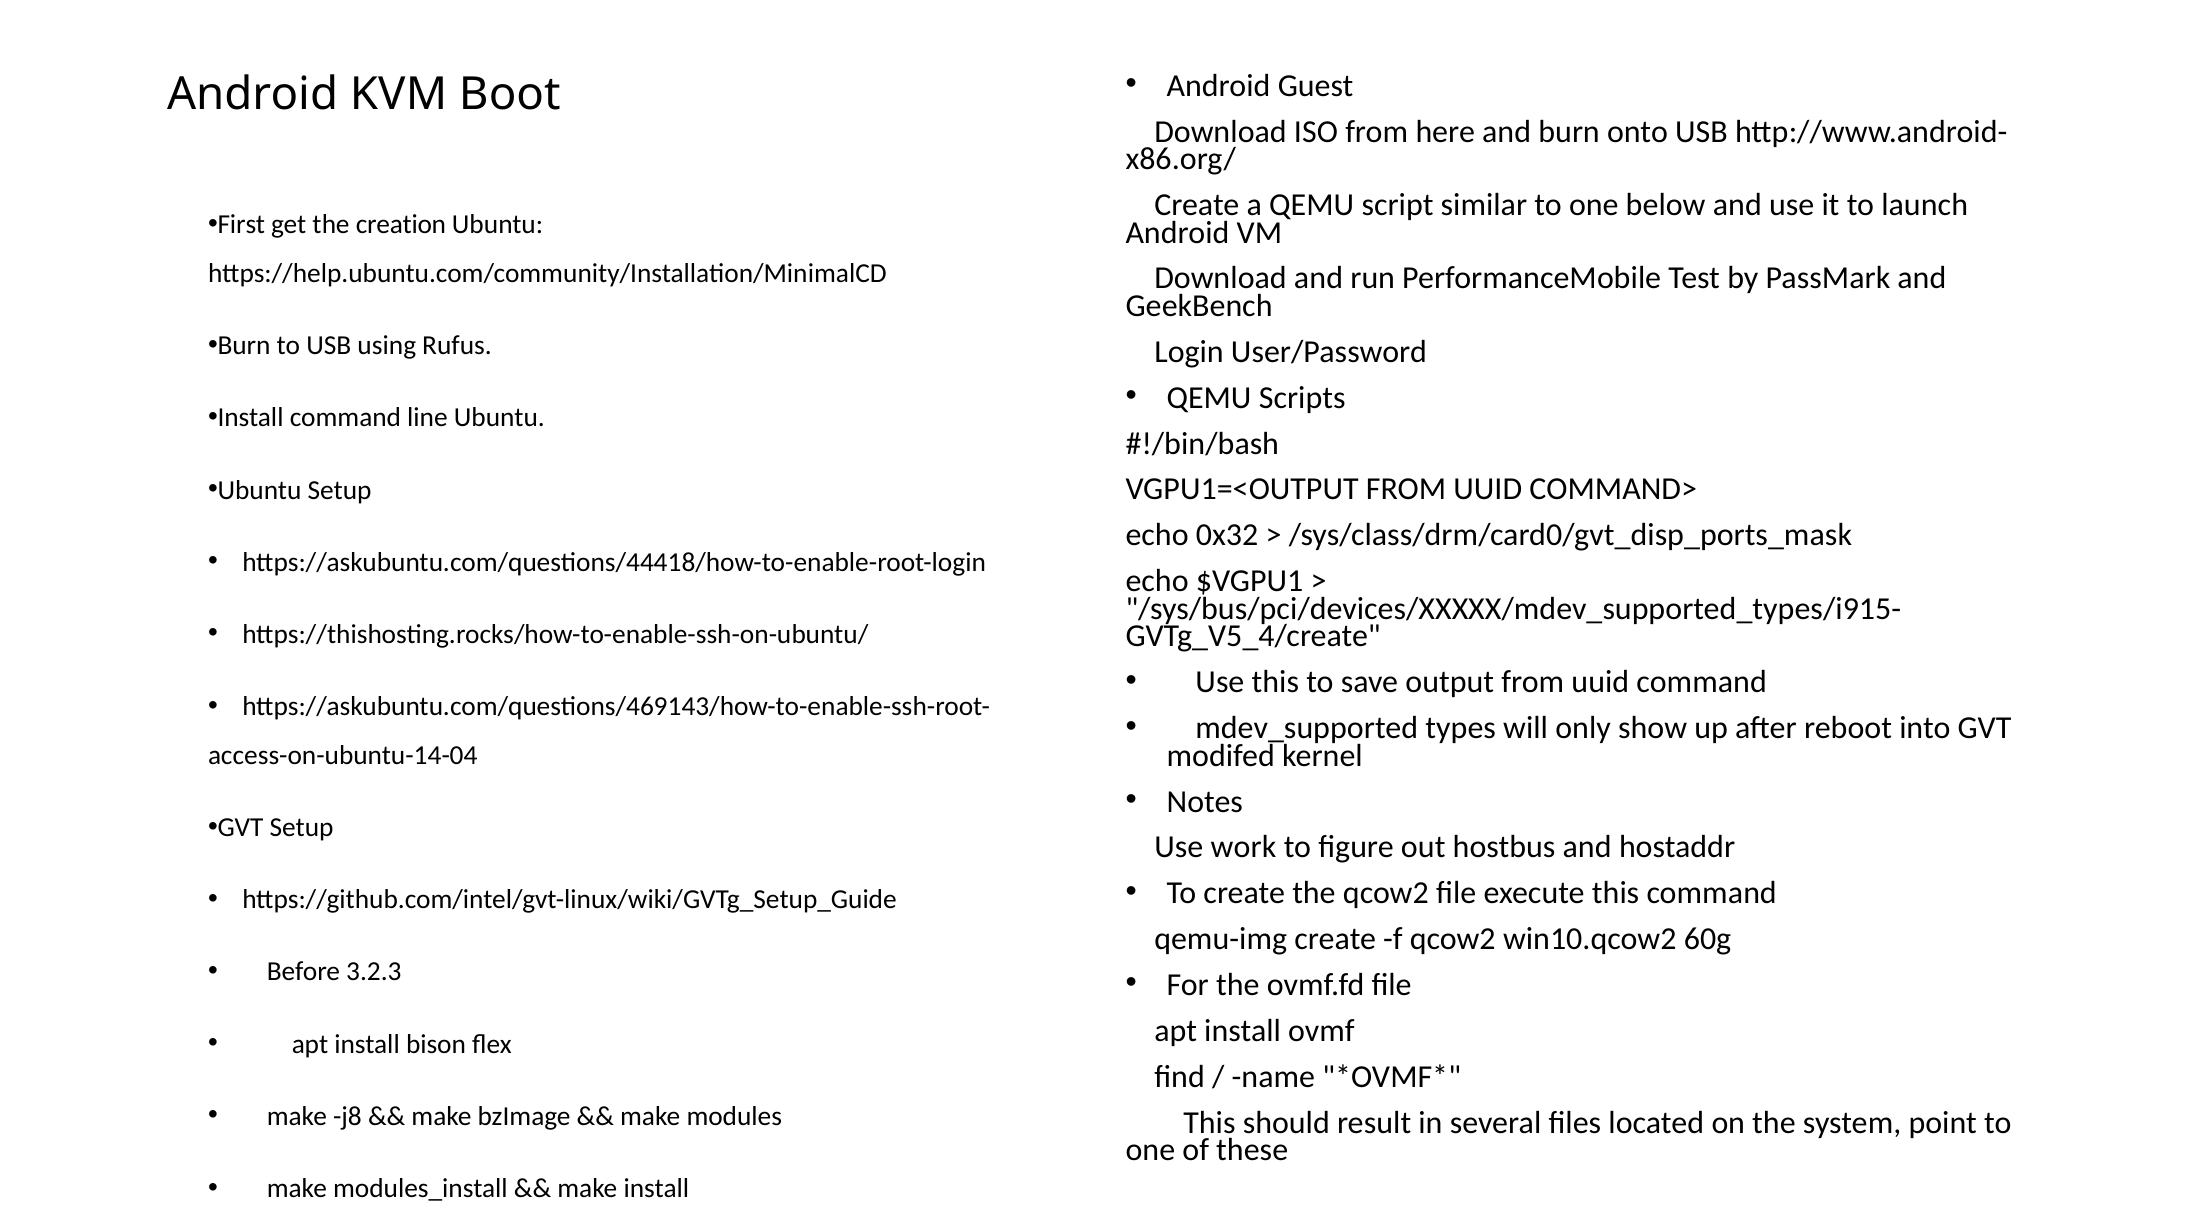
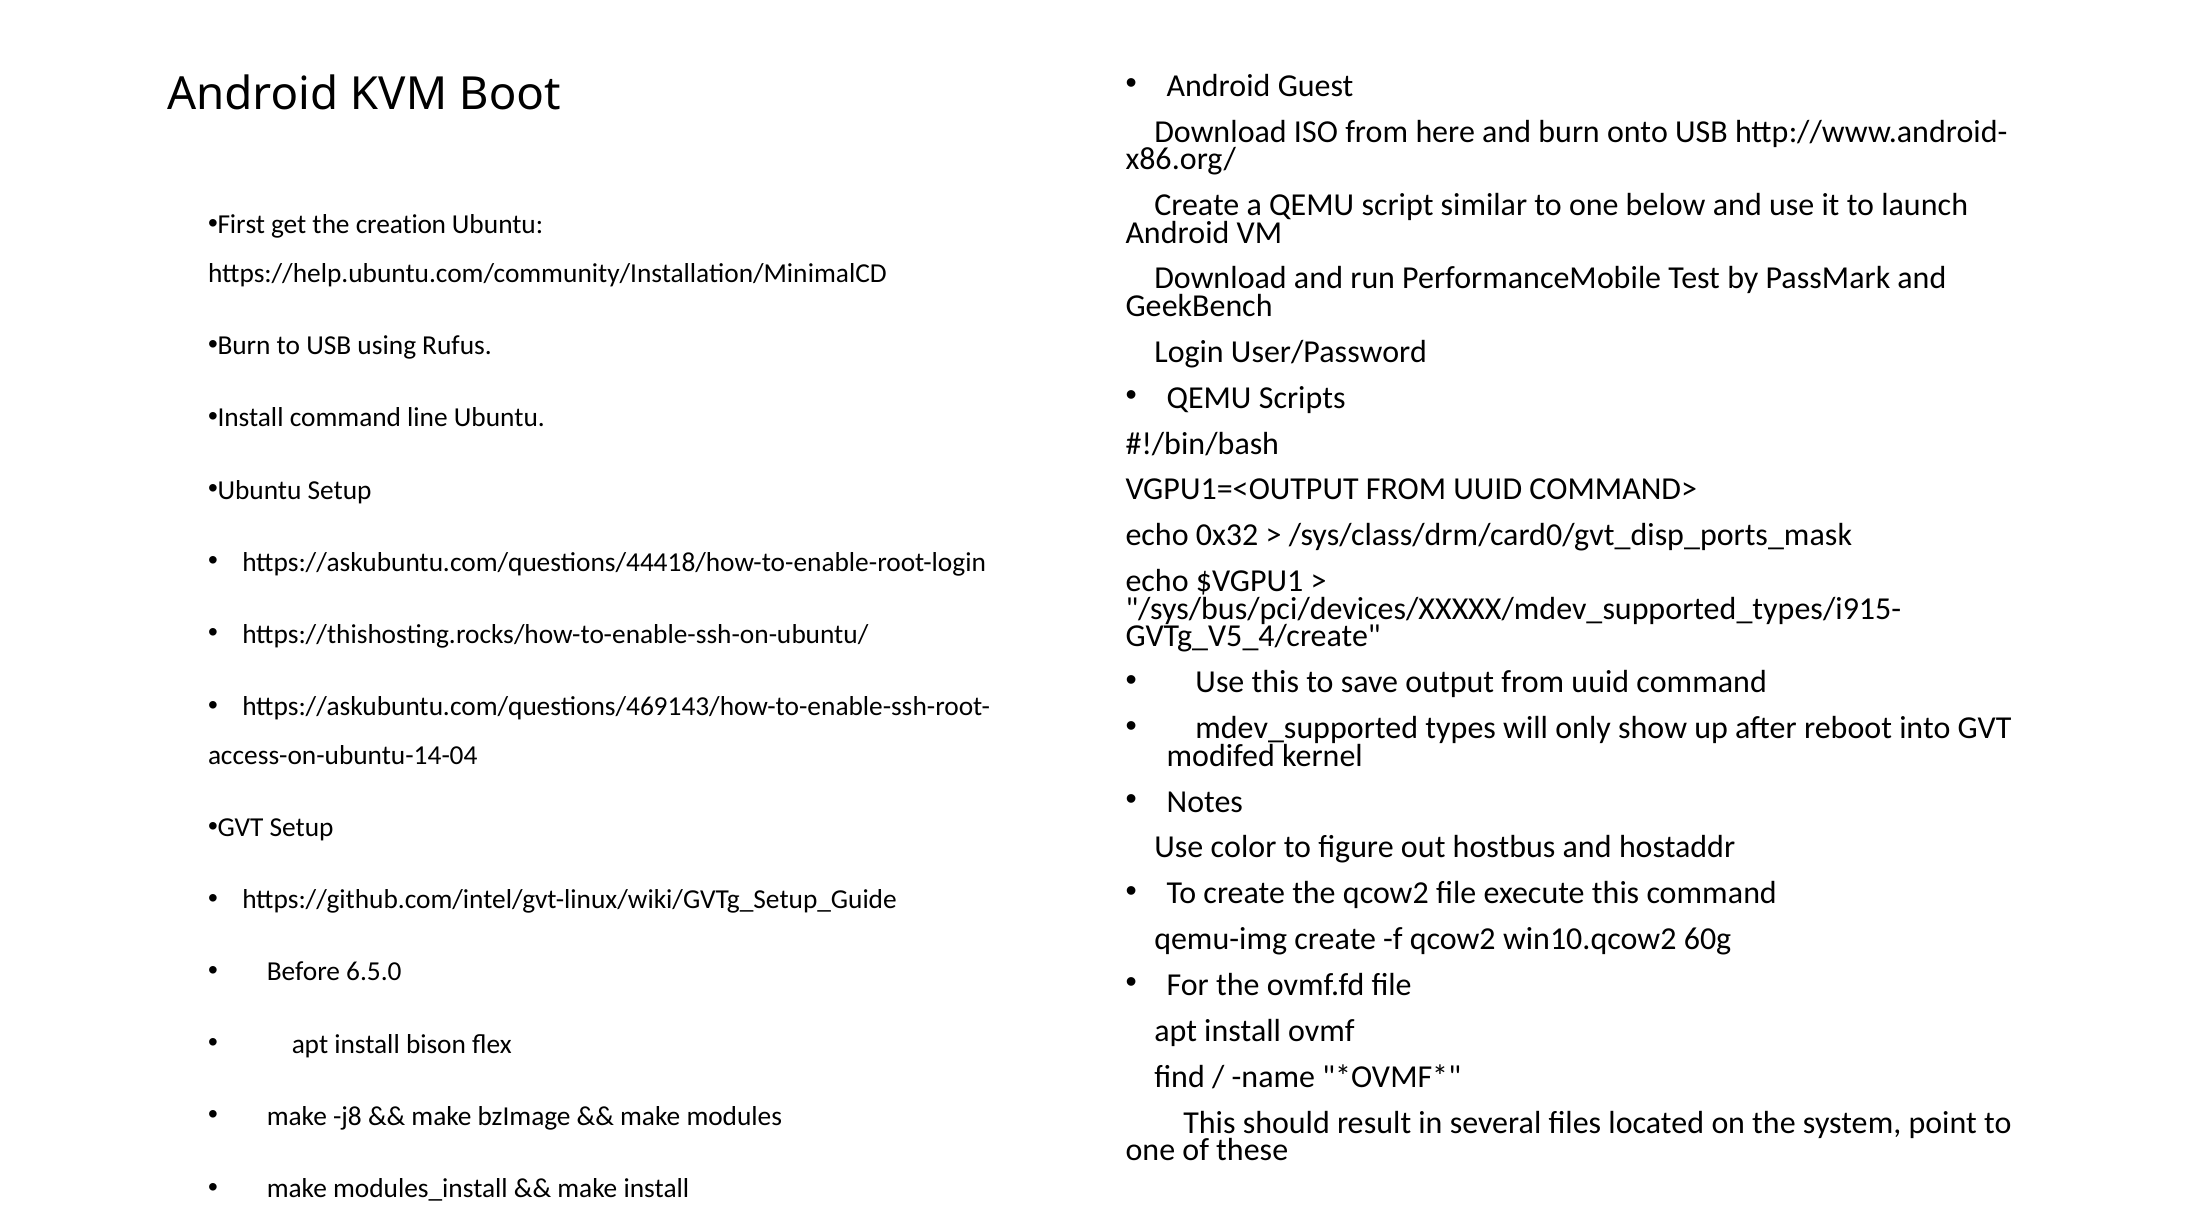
work: work -> color (1243, 848)
3.2.3: 3.2.3 -> 6.5.0 (374, 972)
